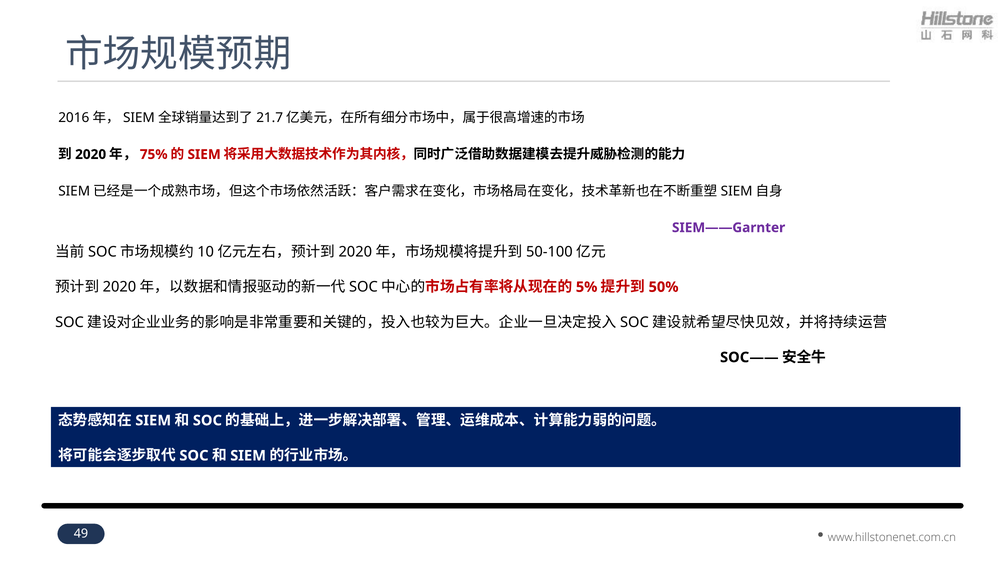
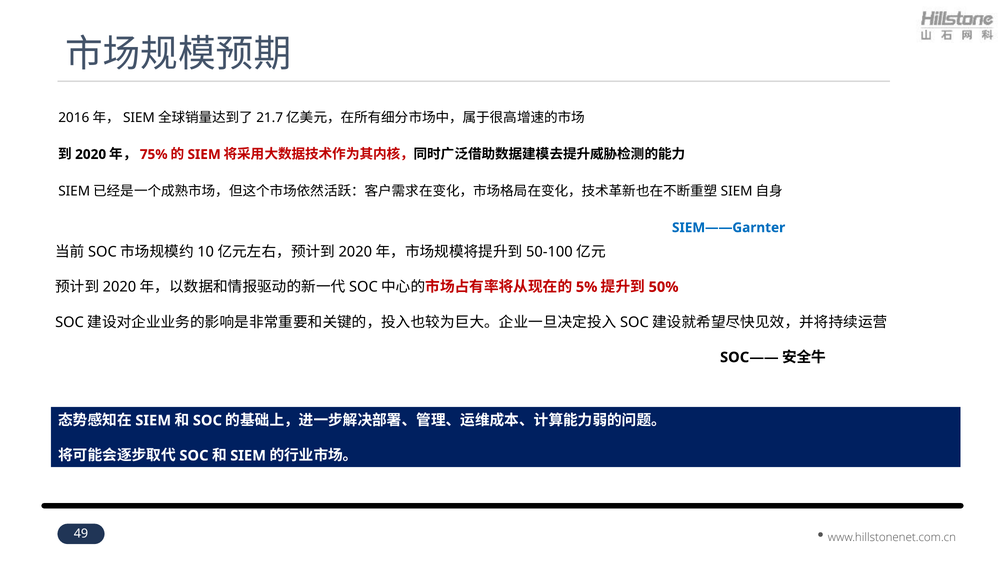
SIEM——Garnter colour: purple -> blue (729, 228)
